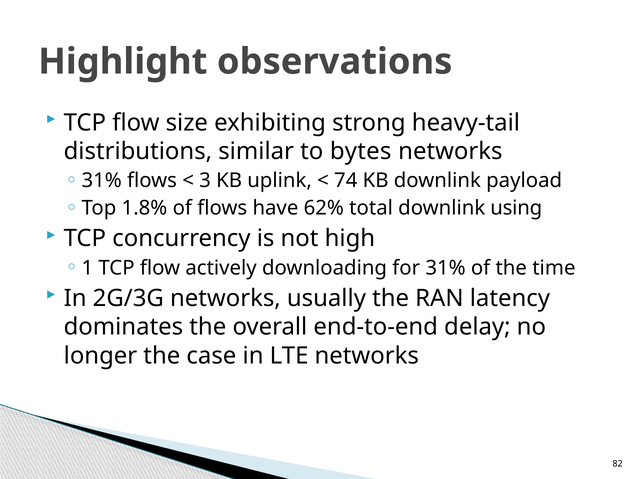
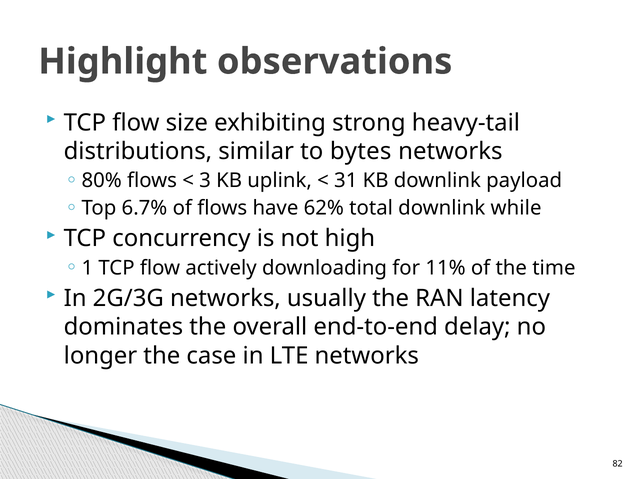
31%: 31% -> 80% (102, 181)
74: 74 -> 31 (346, 181)
1.8%: 1.8% -> 6.7% (144, 208)
using: using -> while (516, 208)
for 31%: 31% -> 11% (445, 268)
